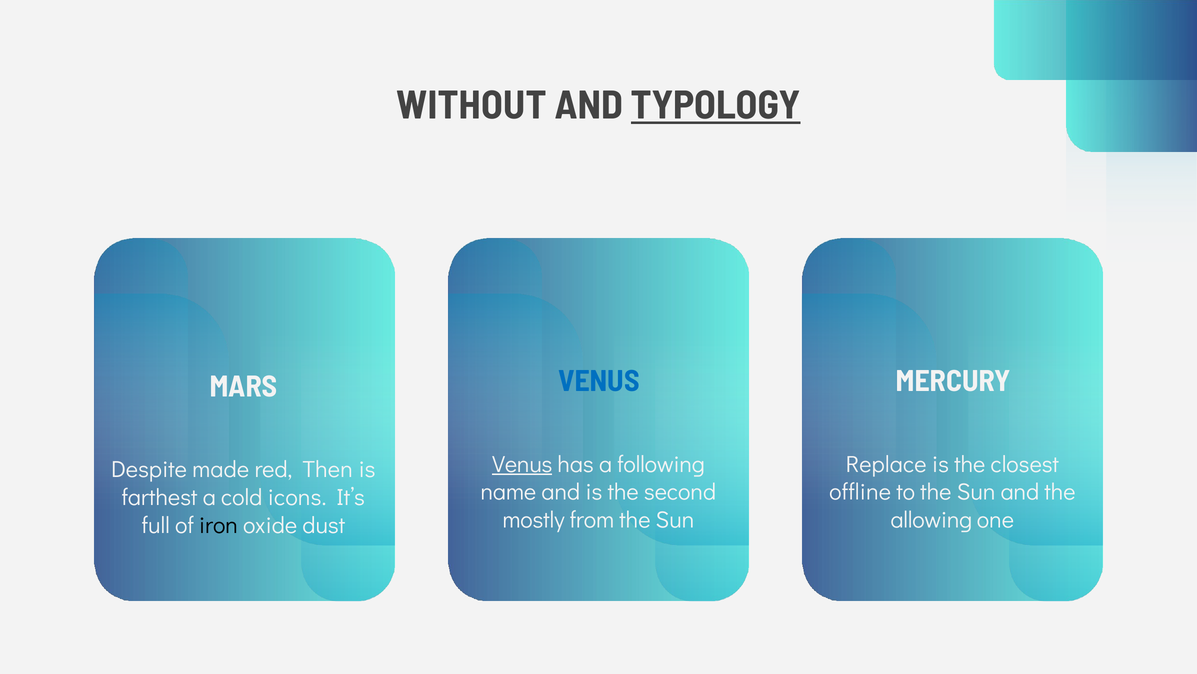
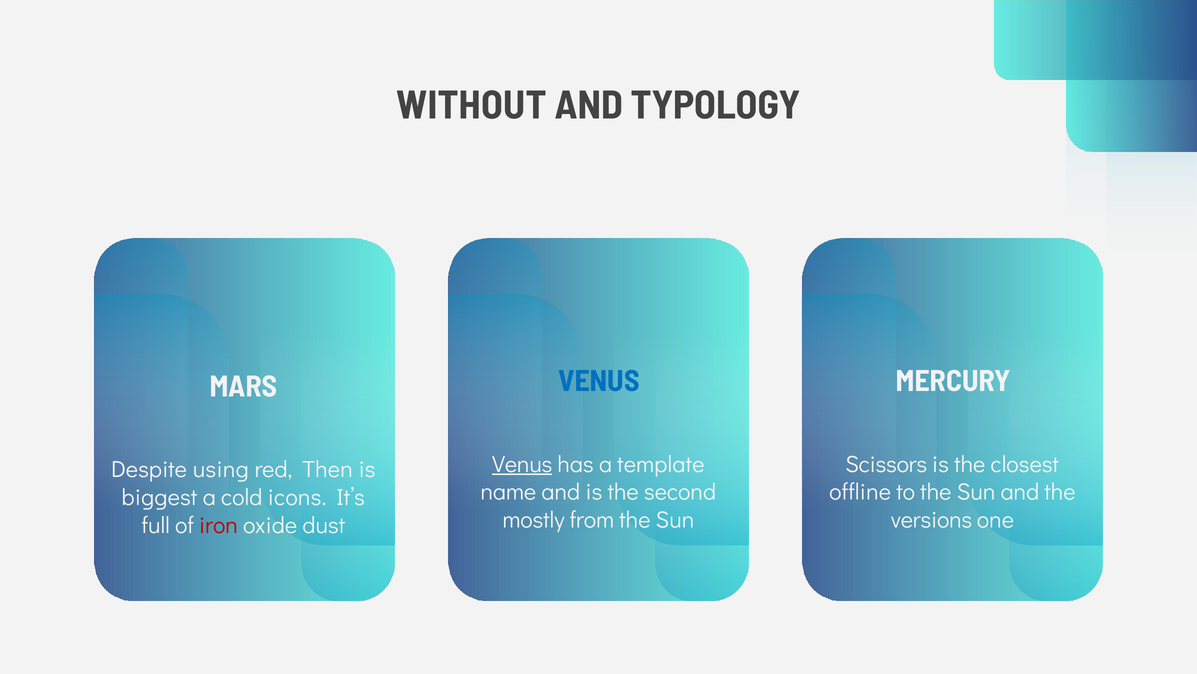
TYPOLOGY underline: present -> none (716, 105)
following: following -> template (661, 464)
Replace: Replace -> Scissors (886, 464)
made: made -> using (221, 469)
farthest: farthest -> biggest (159, 497)
allowing: allowing -> versions (931, 520)
iron colour: black -> red (218, 525)
